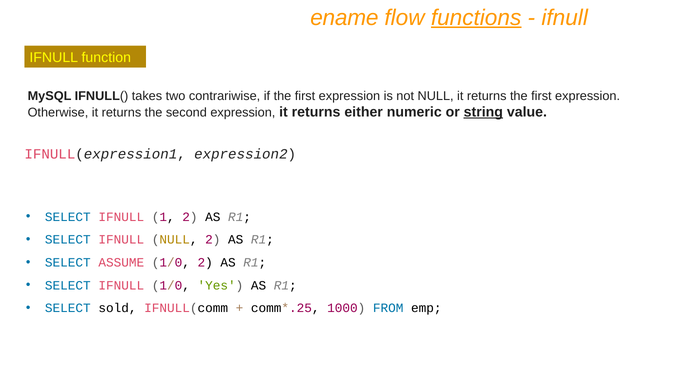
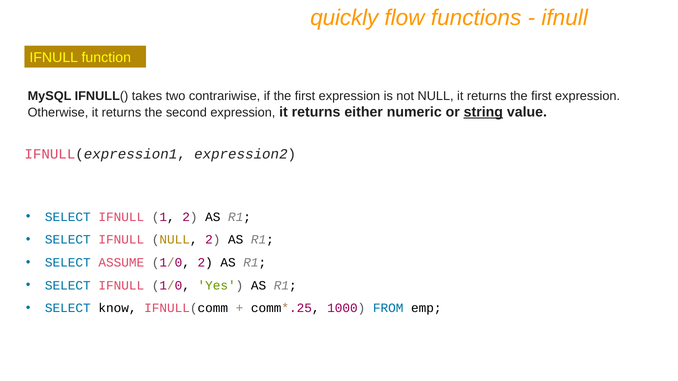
ename: ename -> quickly (344, 18)
functions underline: present -> none (476, 18)
sold: sold -> know (117, 309)
